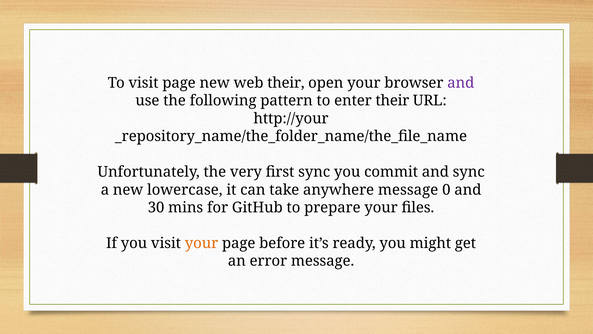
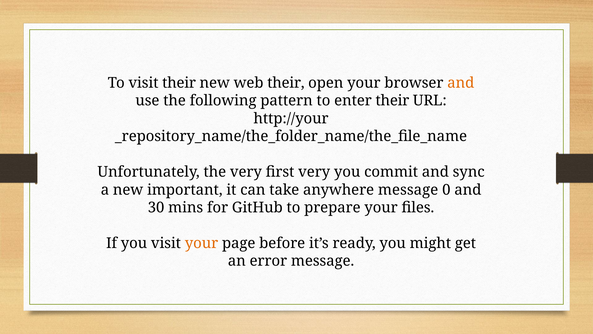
visit page: page -> their (179, 83)
and colour: purple -> orange (461, 83)
first sync: sync -> very (314, 172)
lowercase: lowercase -> important (185, 190)
